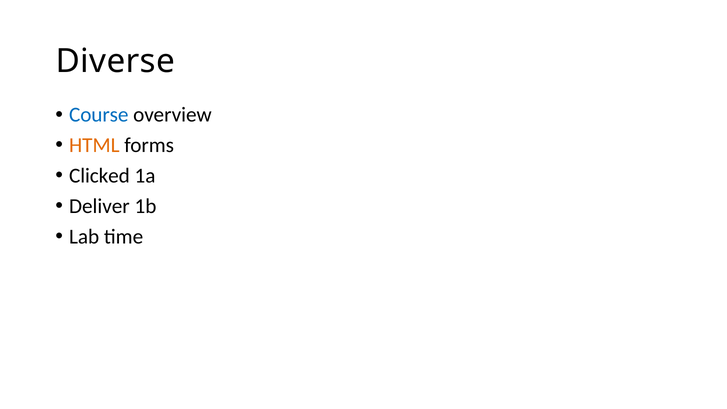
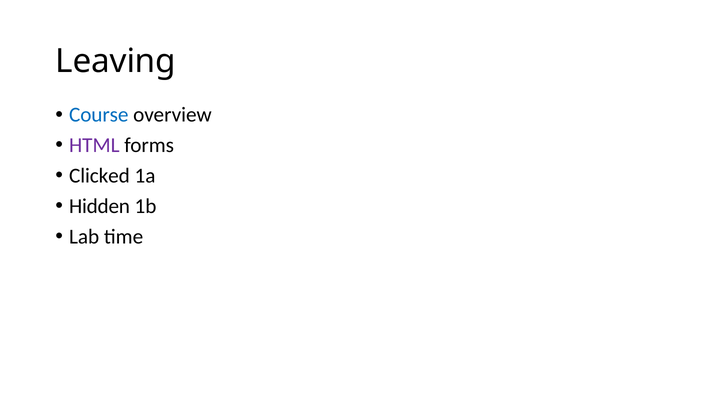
Diverse: Diverse -> Leaving (116, 61)
HTML colour: orange -> purple (94, 145)
Deliver: Deliver -> Hidden (100, 206)
